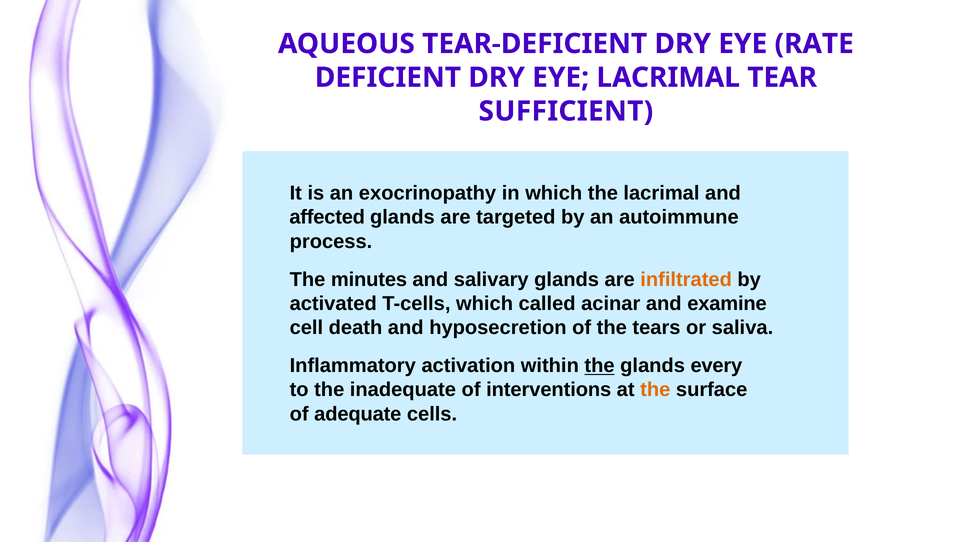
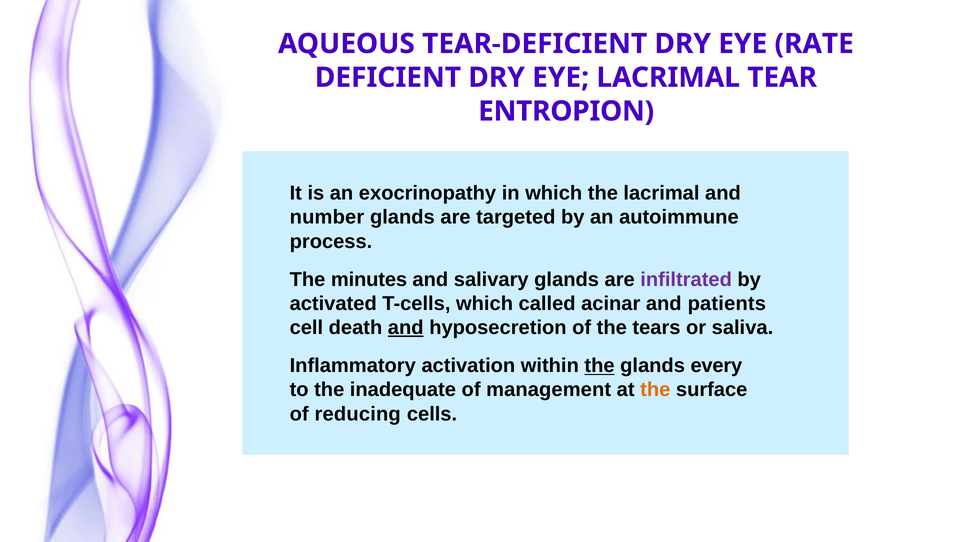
SUFFICIENT: SUFFICIENT -> ENTROPION (566, 111)
affected: affected -> number (327, 217)
infiltrated colour: orange -> purple (686, 280)
examine: examine -> patients (727, 304)
and underline: none -> present (406, 328)
interventions: interventions -> management (549, 390)
adequate: adequate -> reducing (358, 414)
